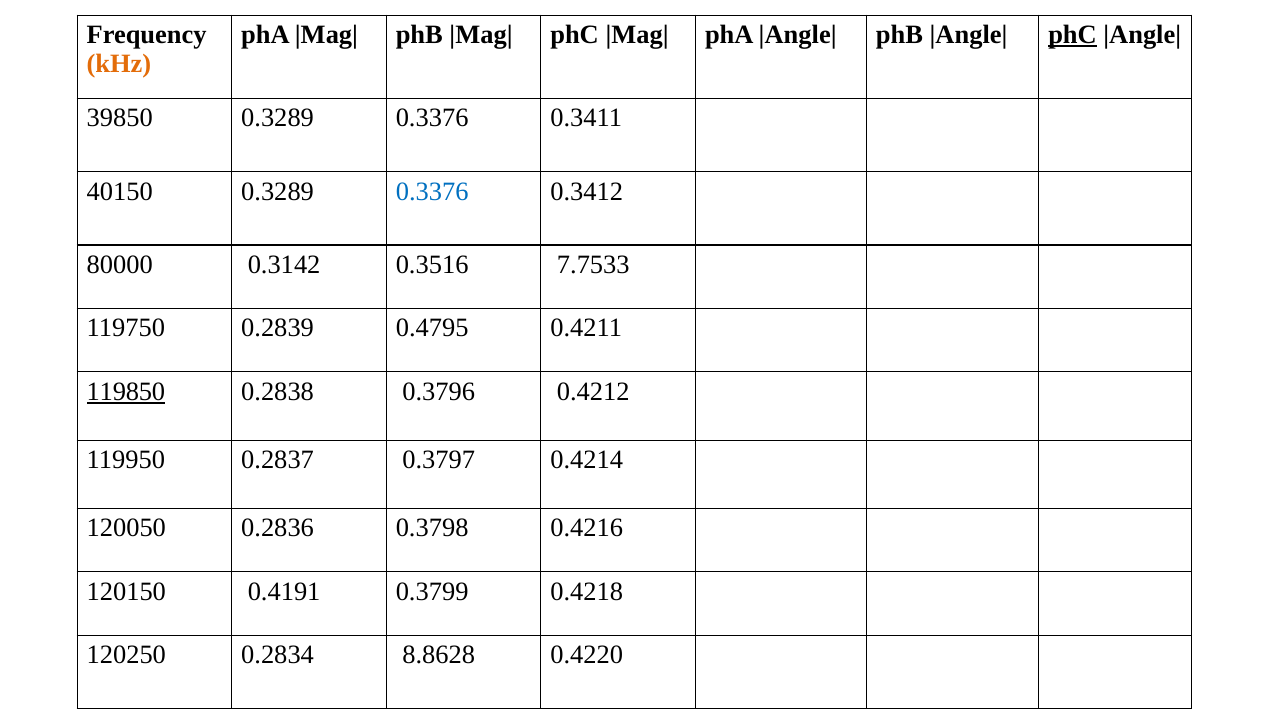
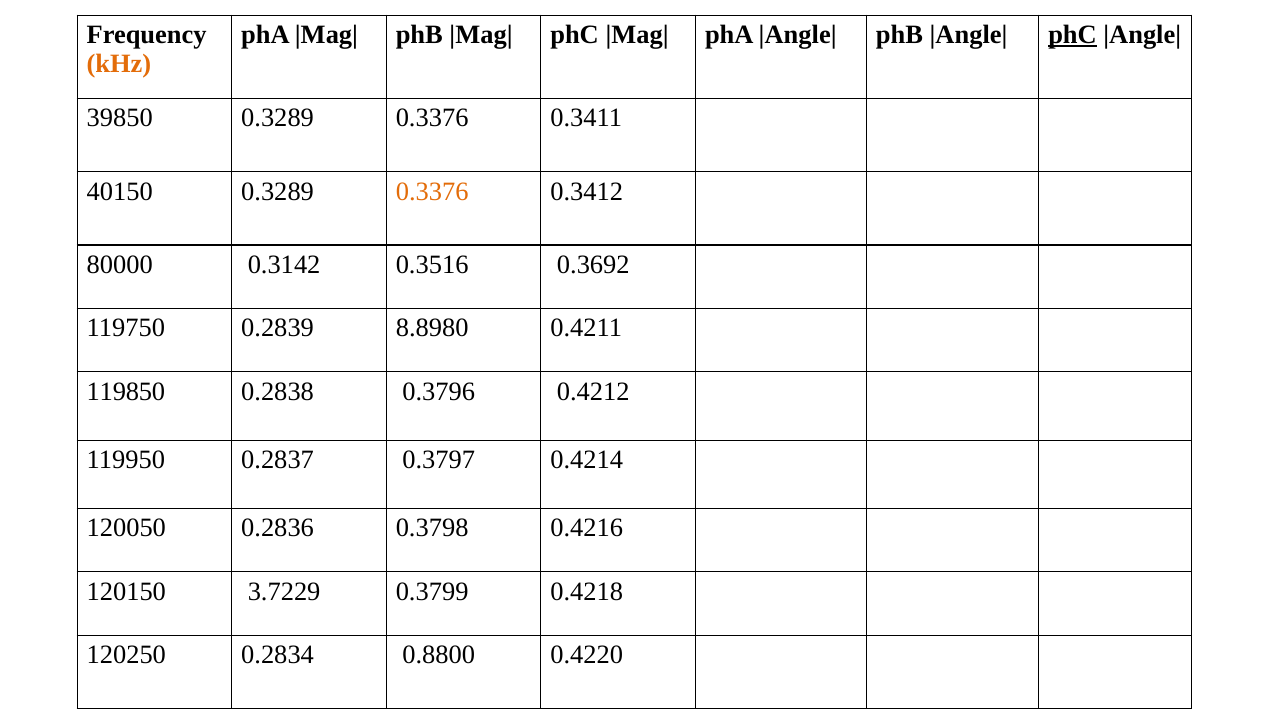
0.3376 colour: blue -> orange (432, 191)
7.7533: 7.7533 -> 0.3692 (593, 265)
0.4795: 0.4795 -> 8.8980 (432, 328)
119850 underline: present -> none (126, 391)
0.4191: 0.4191 -> 3.7229 (284, 591)
8.8628: 8.8628 -> 0.8800 (439, 655)
